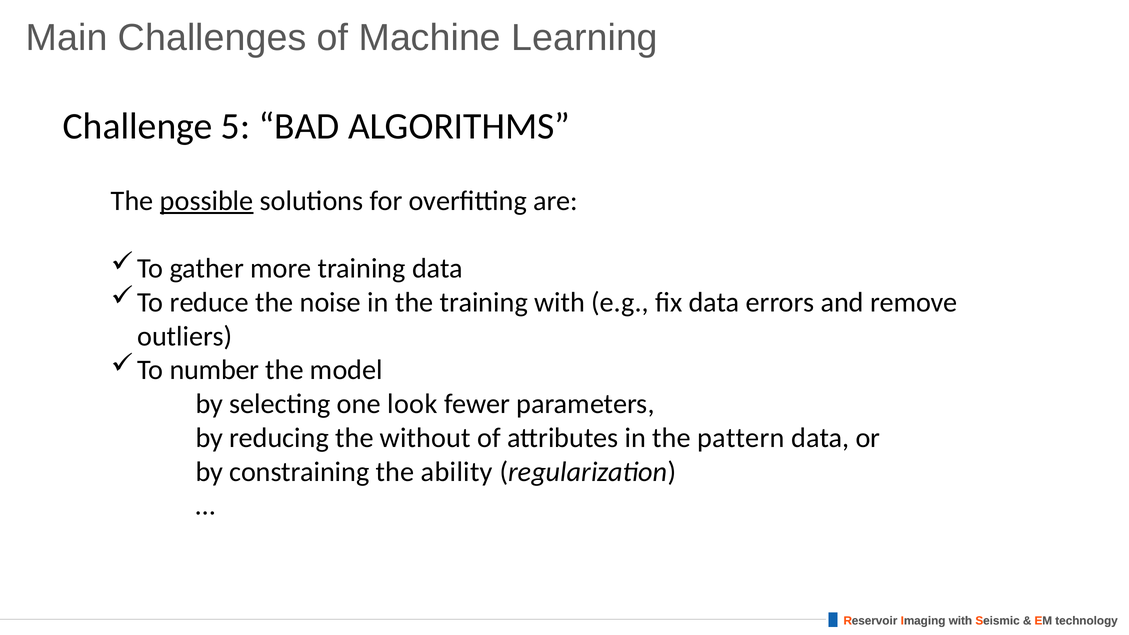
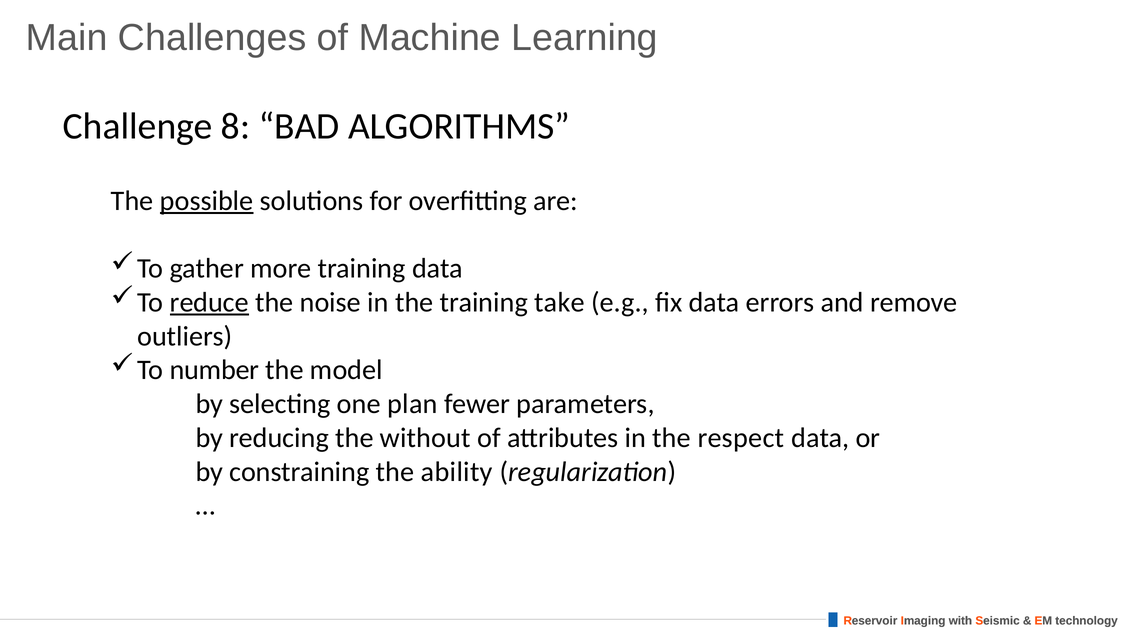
5: 5 -> 8 (236, 126)
reduce underline: none -> present (209, 302)
training with: with -> take (560, 302)
look: look -> plan (412, 404)
pattern: pattern -> respect (741, 438)
